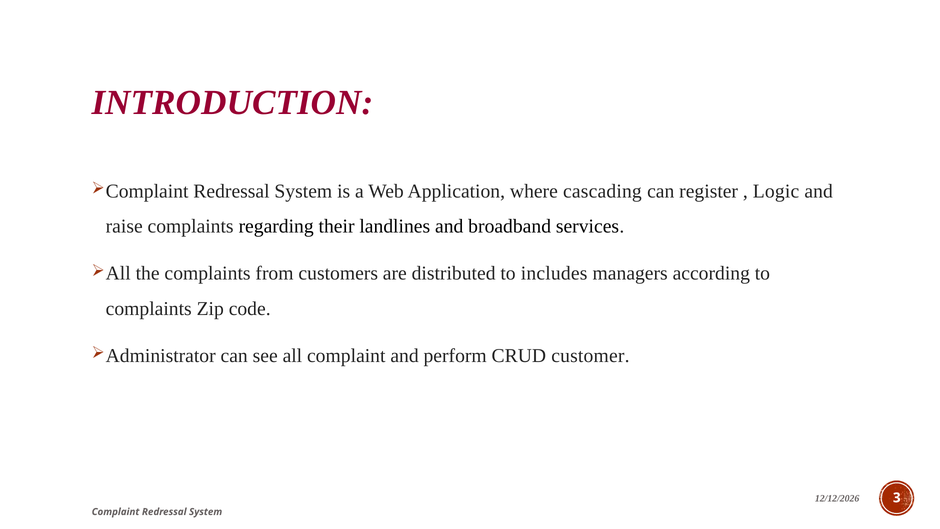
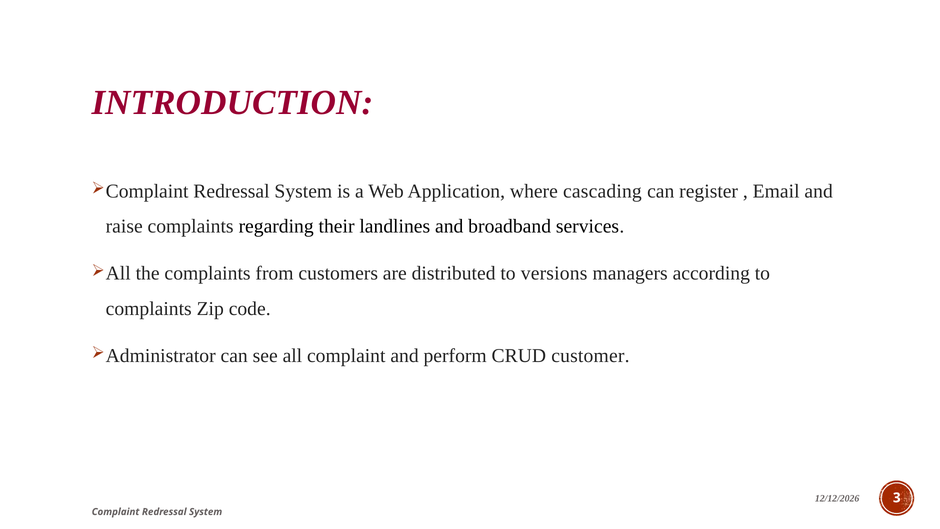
Logic: Logic -> Email (776, 191)
includes: includes -> versions (554, 273)
